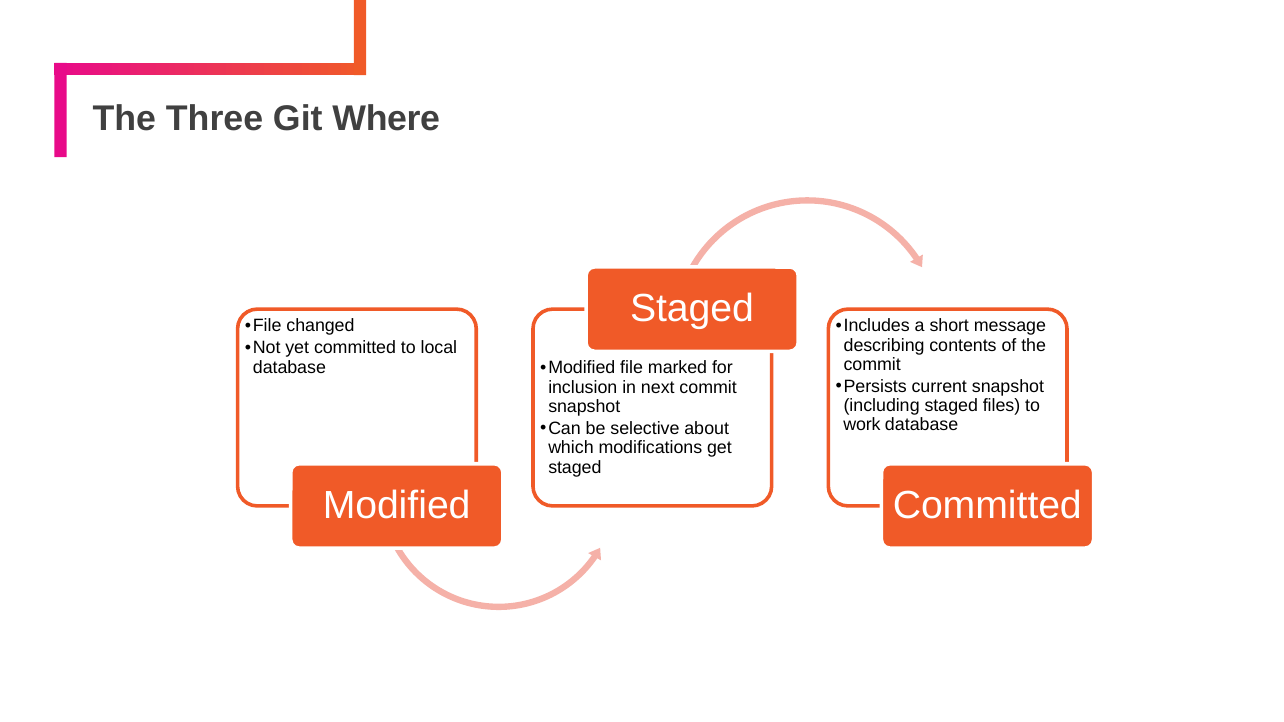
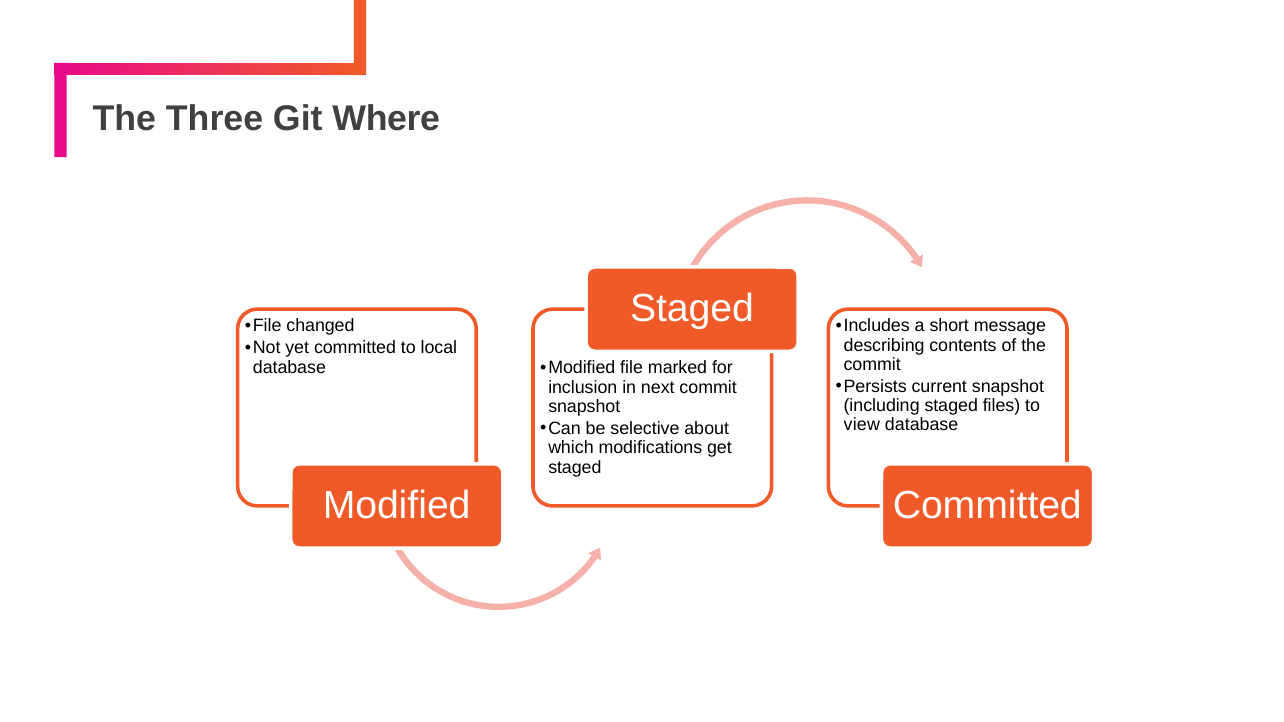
work: work -> view (862, 425)
